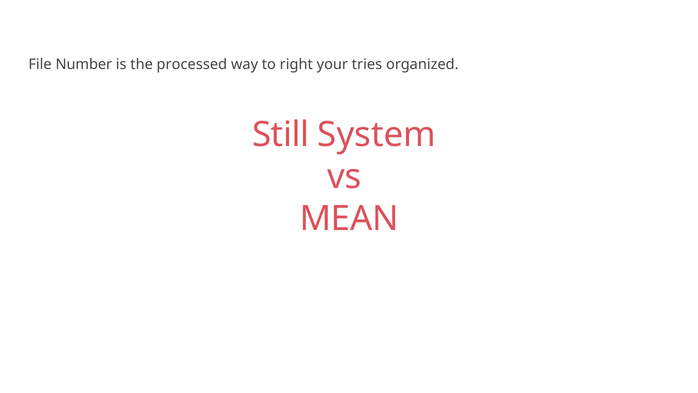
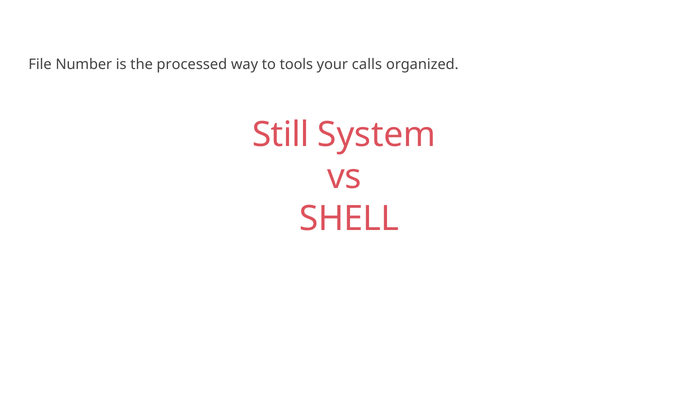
right: right -> tools (296, 64)
tries: tries -> calls (367, 64)
MEAN: MEAN -> SHELL (349, 218)
